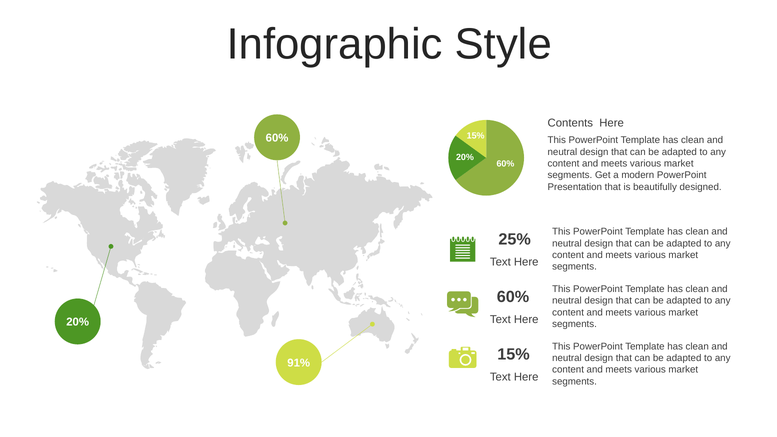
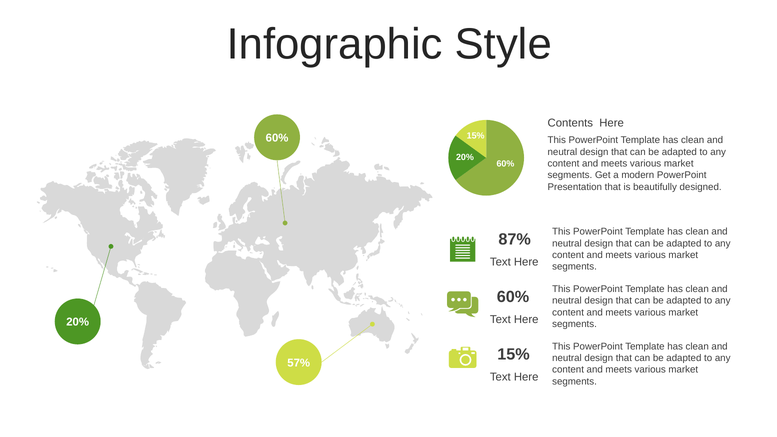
25%: 25% -> 87% (515, 240)
91%: 91% -> 57% (299, 363)
